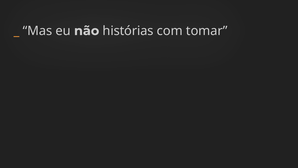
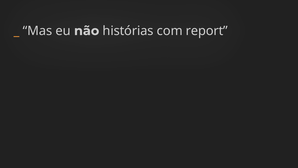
tomar: tomar -> report (207, 31)
